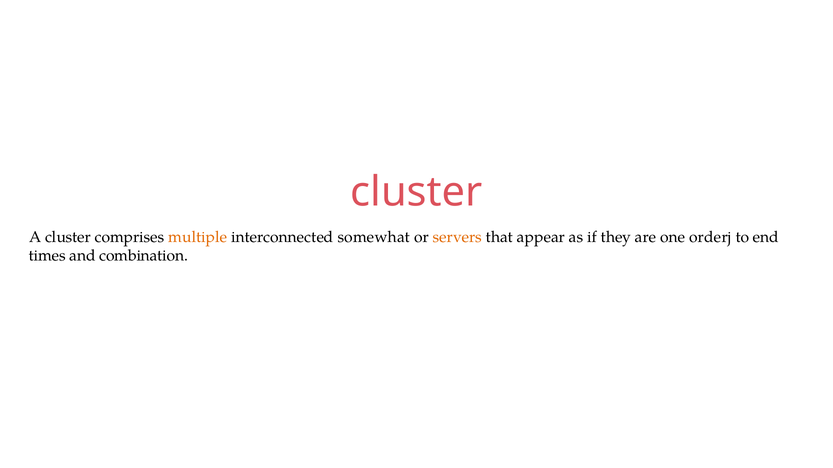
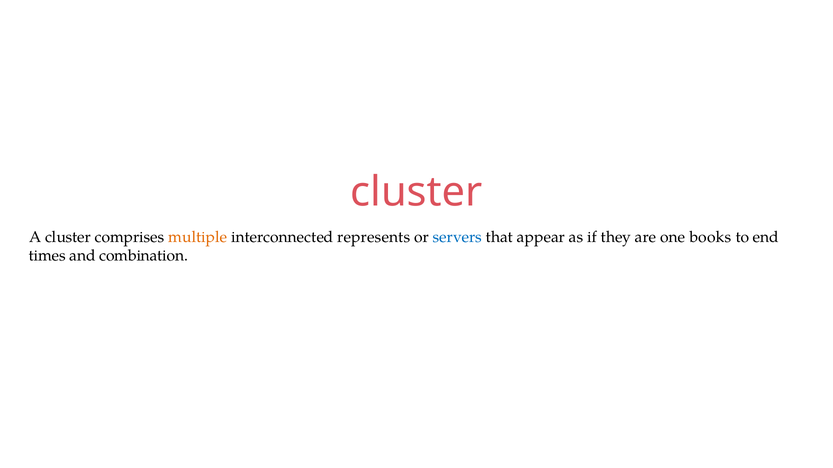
somewhat: somewhat -> represents (374, 237)
servers colour: orange -> blue (457, 237)
orderj: orderj -> books (710, 237)
